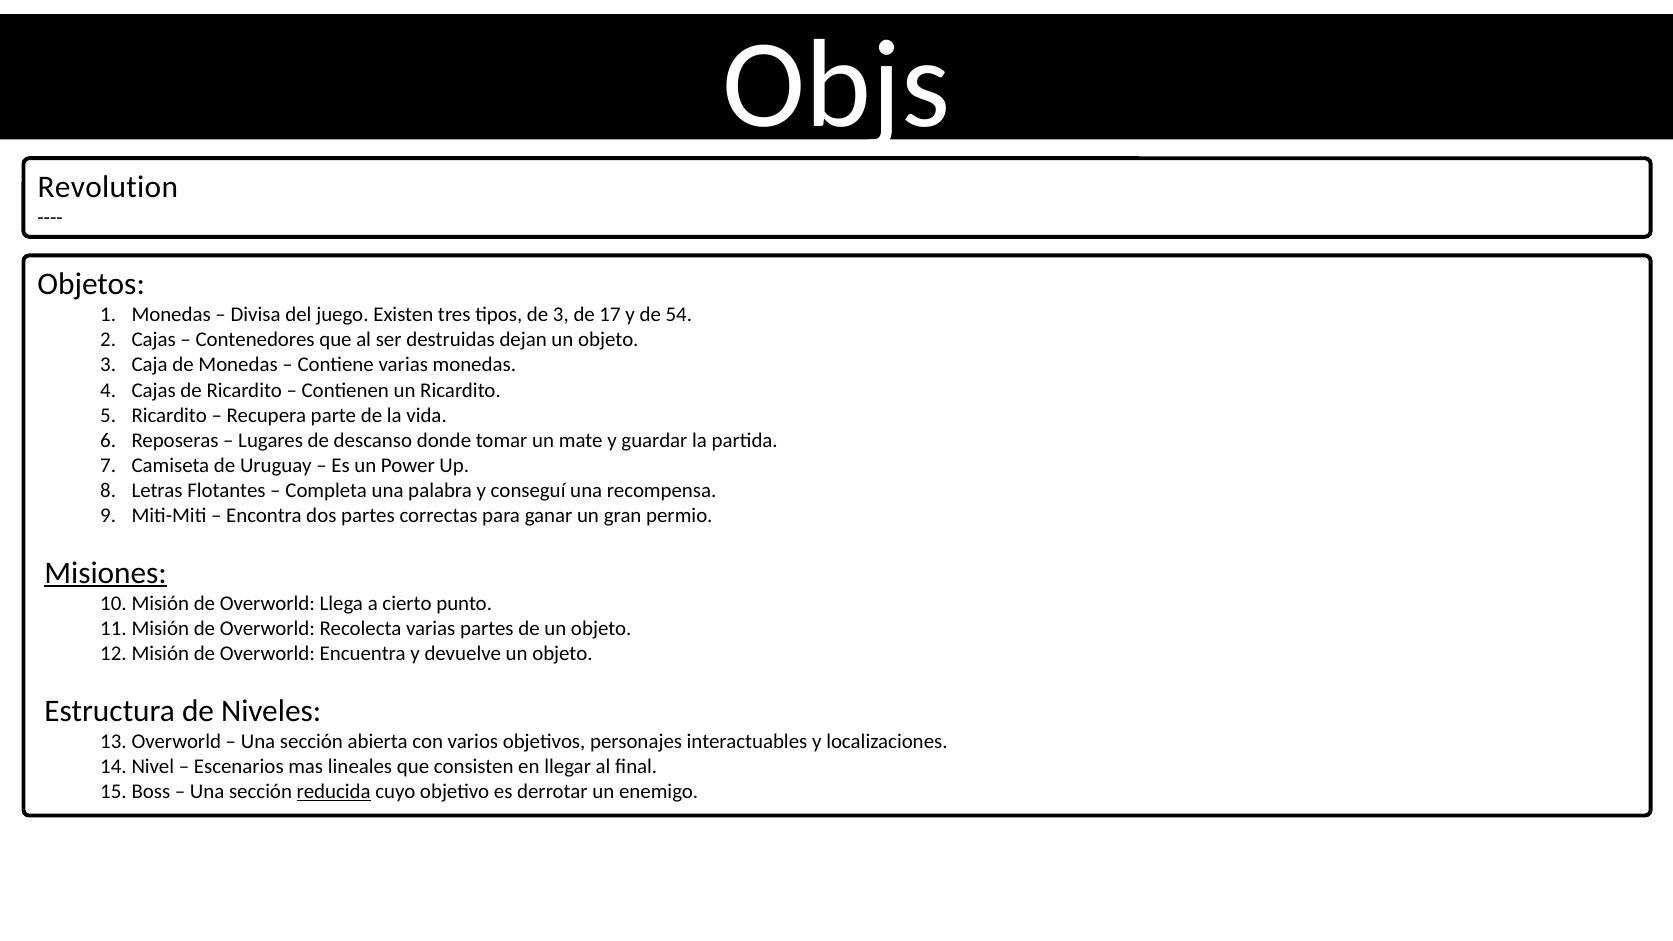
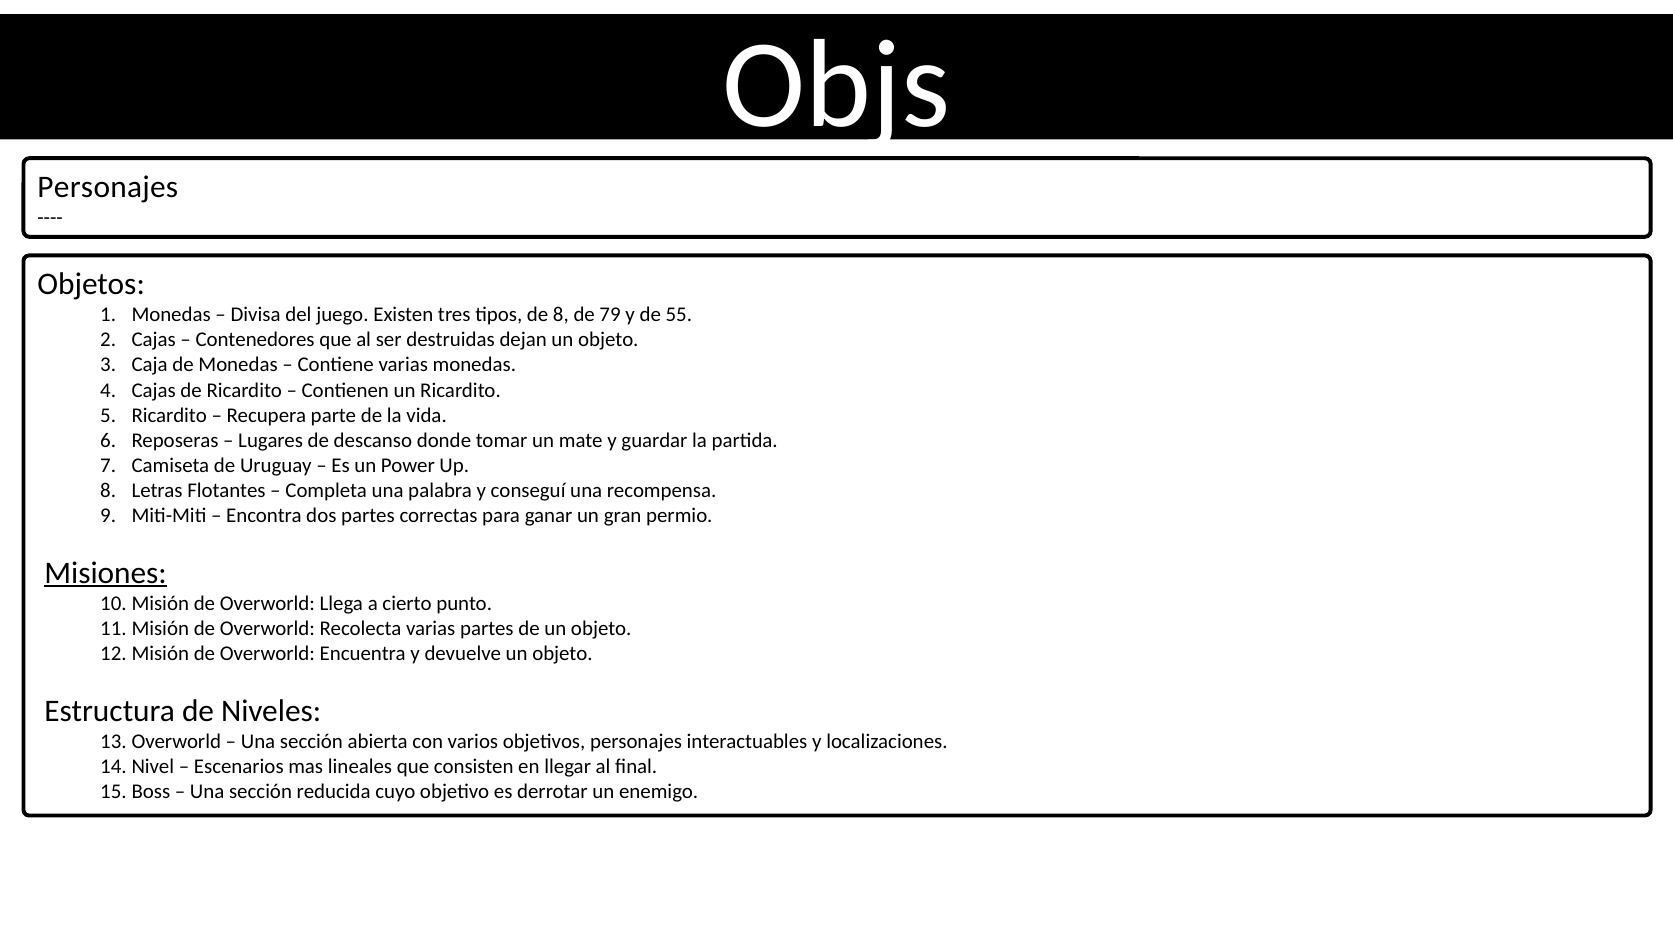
Revolution: Revolution -> Personajes (108, 187)
de 3: 3 -> 8 (561, 315)
17: 17 -> 79 (610, 315)
54: 54 -> 55 (679, 315)
reducida underline: present -> none (334, 792)
